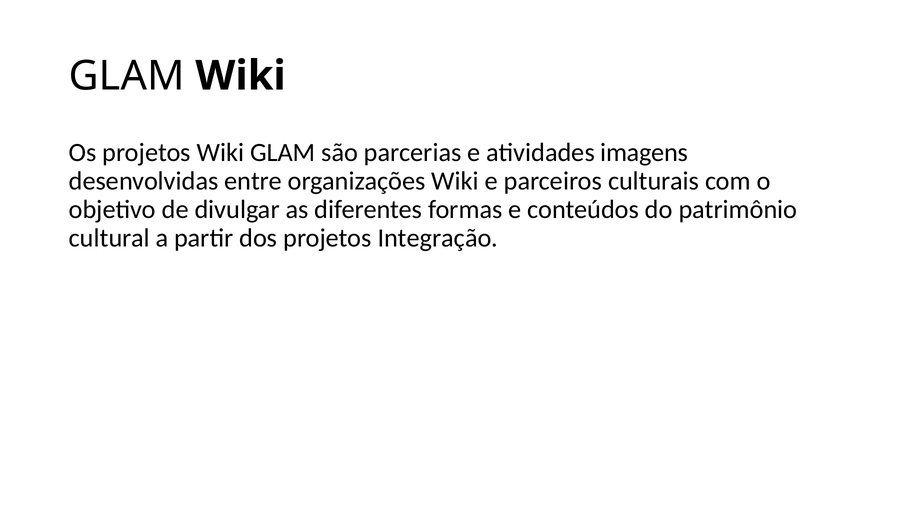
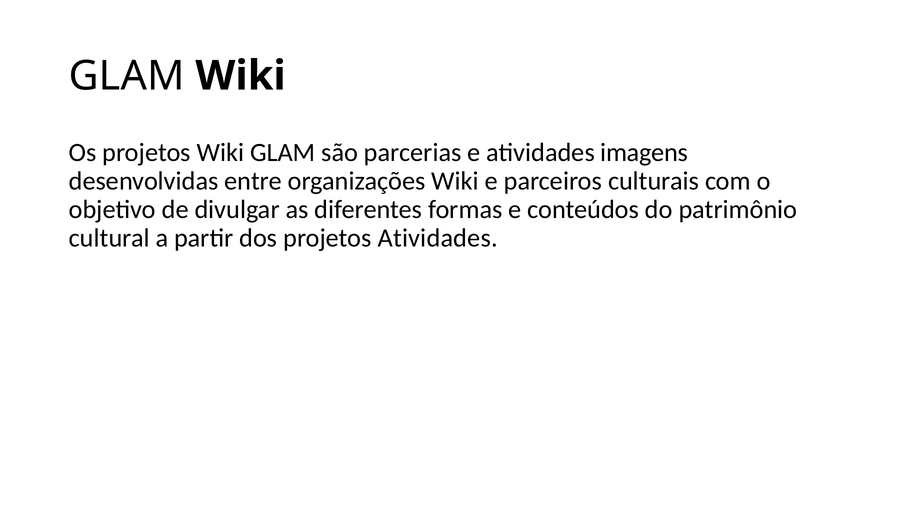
projetos Integração: Integração -> Atividades (438, 238)
